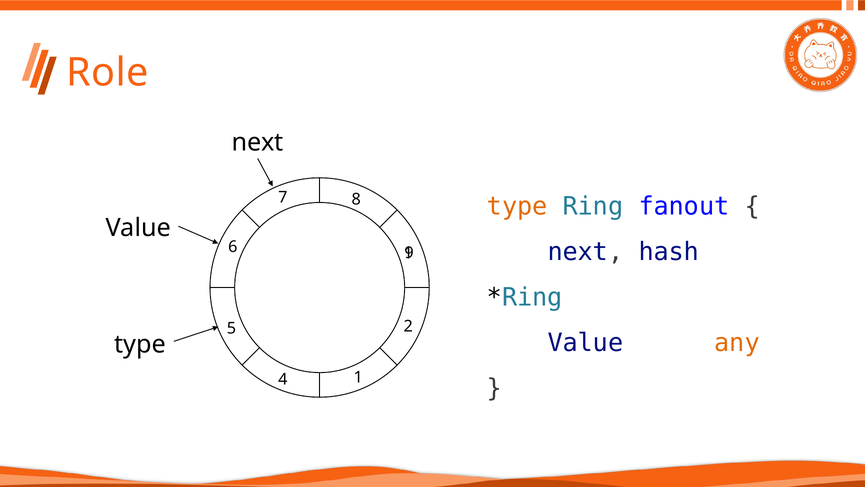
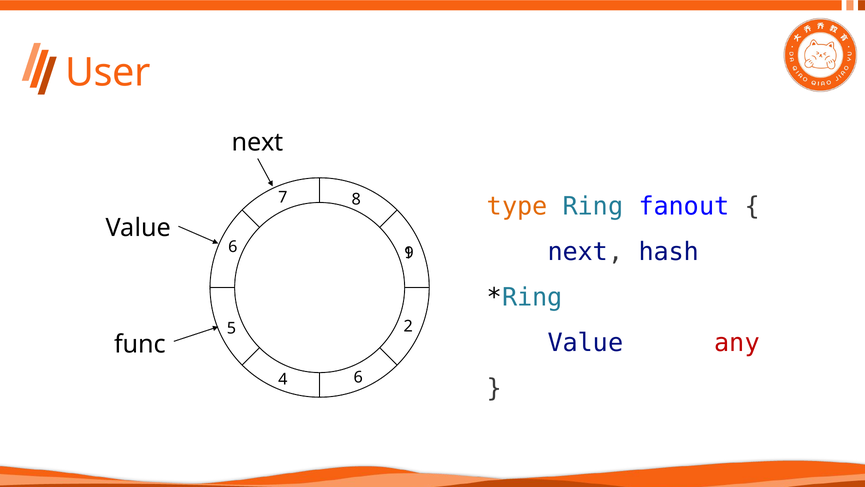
Role: Role -> User (108, 73)
any colour: orange -> red (737, 343)
type: type -> func (140, 344)
4 1: 1 -> 6 (358, 377)
